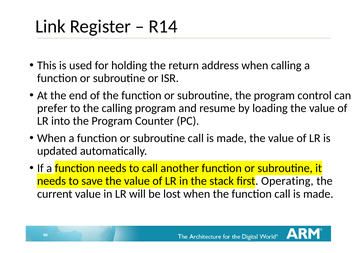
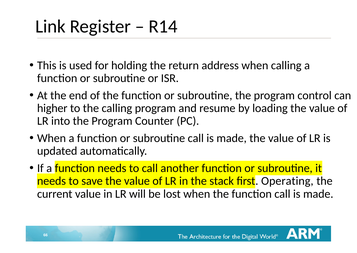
prefer: prefer -> higher (52, 108)
